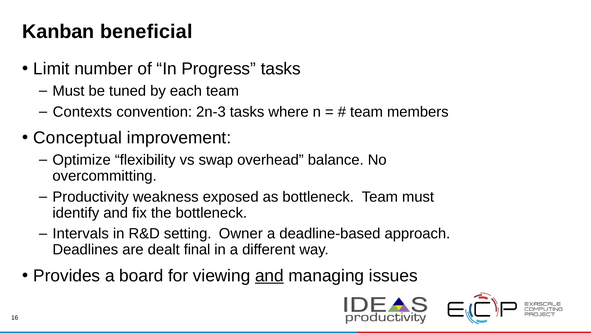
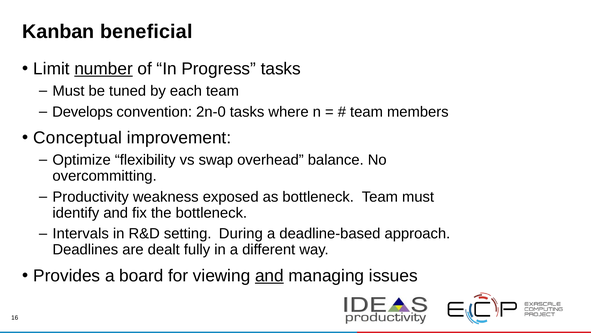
number underline: none -> present (104, 69)
Contexts: Contexts -> Develops (83, 112)
2n-3: 2n-3 -> 2n-0 (211, 112)
Owner: Owner -> During (241, 233)
final: final -> fully (197, 249)
